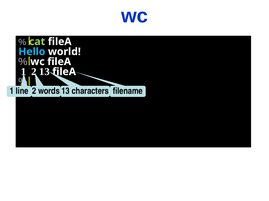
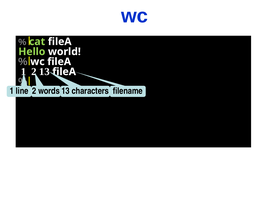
Hello colour: light blue -> light green (32, 52)
